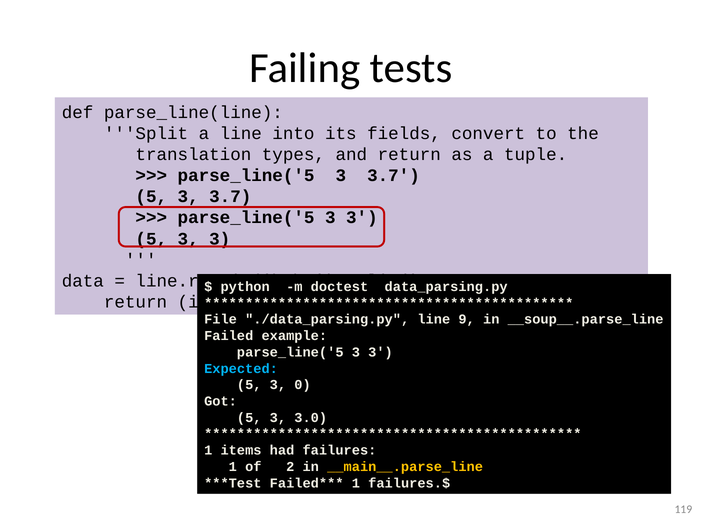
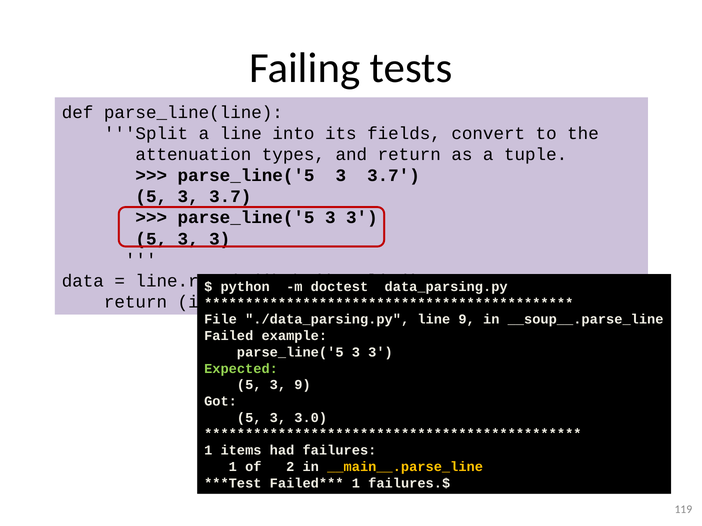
translation: translation -> attenuation (193, 155)
Expected colour: light blue -> light green (241, 369)
3 0: 0 -> 9 (303, 385)
